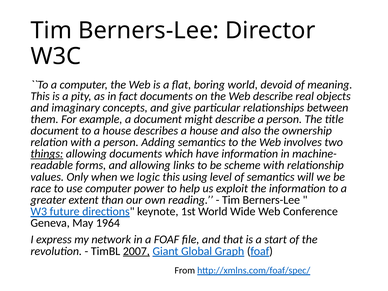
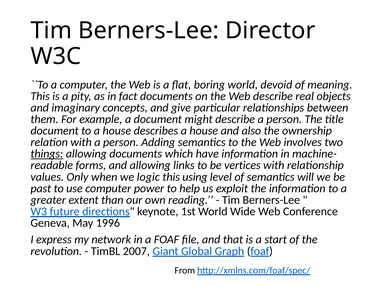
scheme: scheme -> vertices (242, 165)
race: race -> past (41, 188)
1964: 1964 -> 1996 (108, 223)
2007 underline: present -> none (136, 251)
